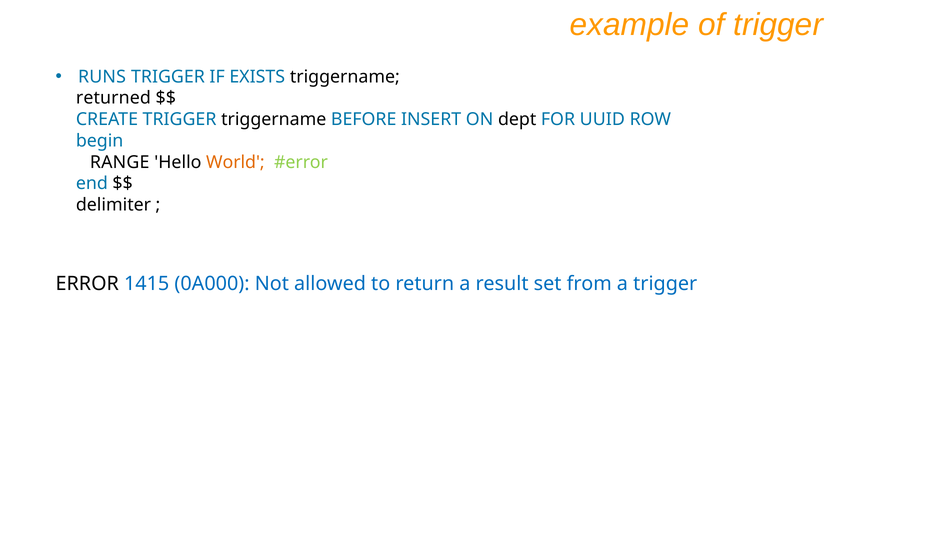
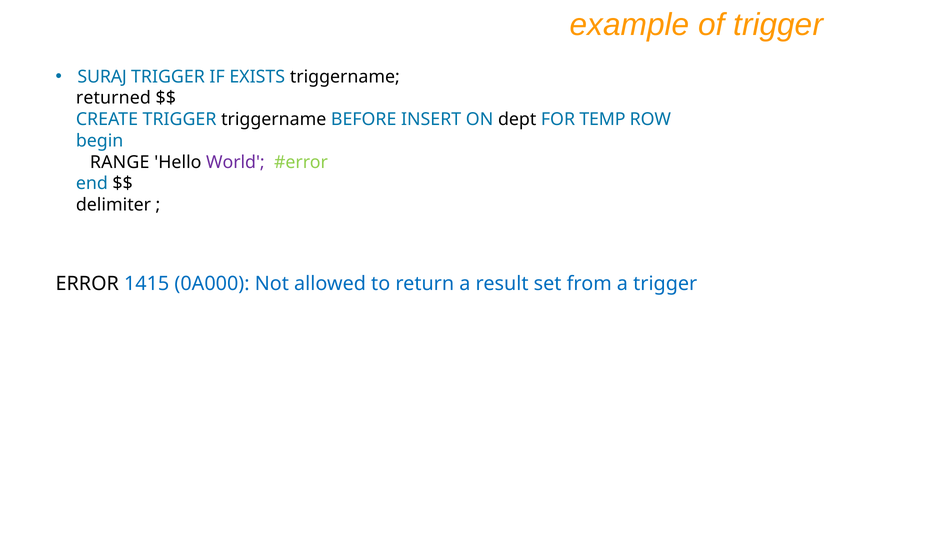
RUNS: RUNS -> SURAJ (102, 77)
UUID: UUID -> TEMP (602, 119)
World colour: orange -> purple (235, 162)
